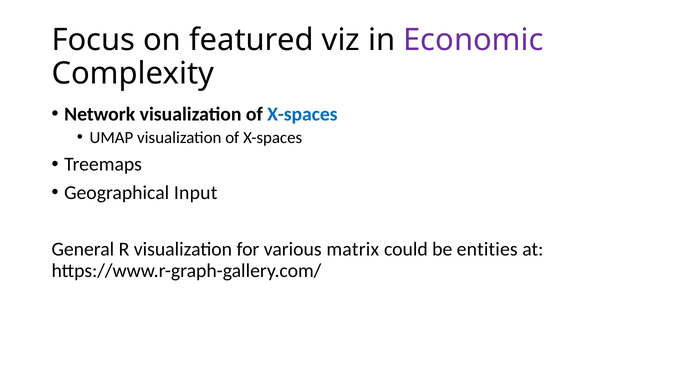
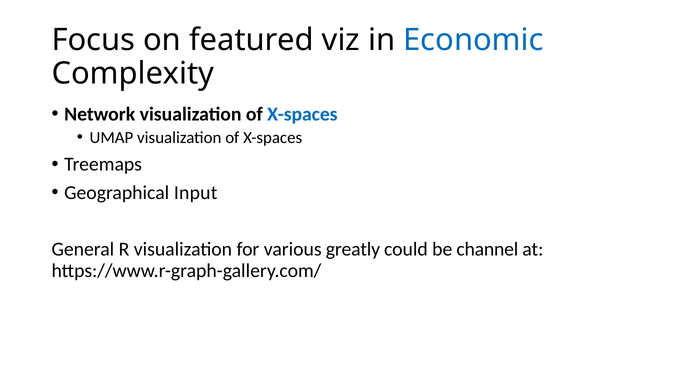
Economic colour: purple -> blue (473, 40)
matrix: matrix -> greatly (353, 249)
entities: entities -> channel (487, 249)
